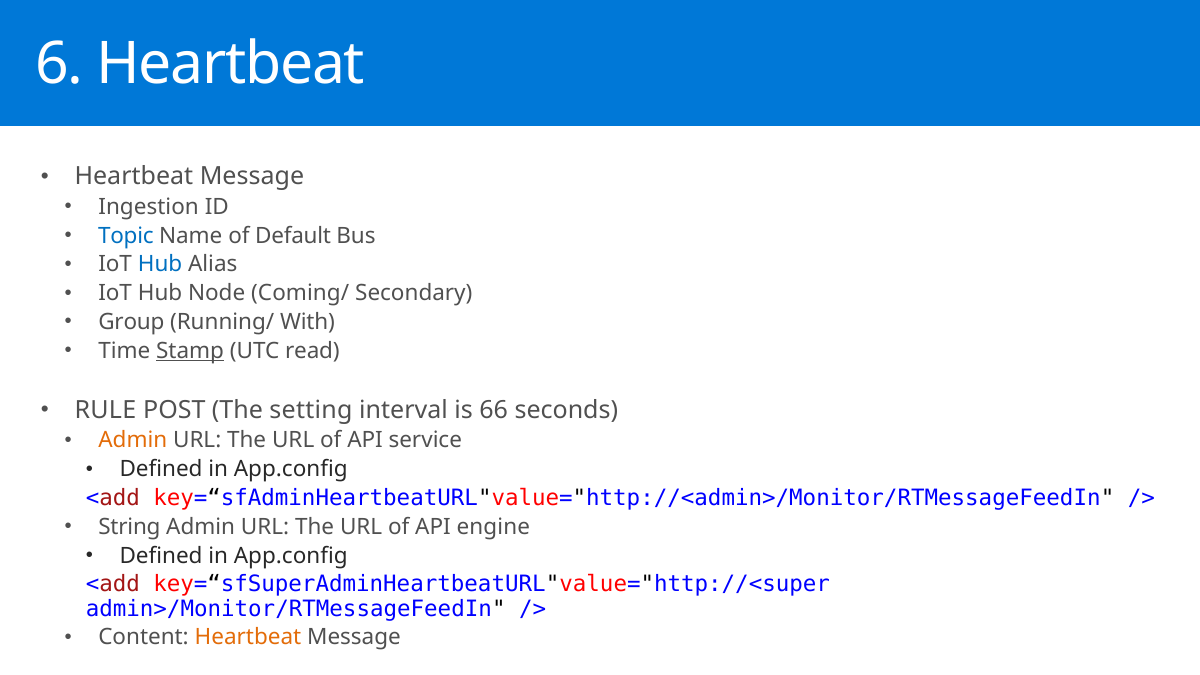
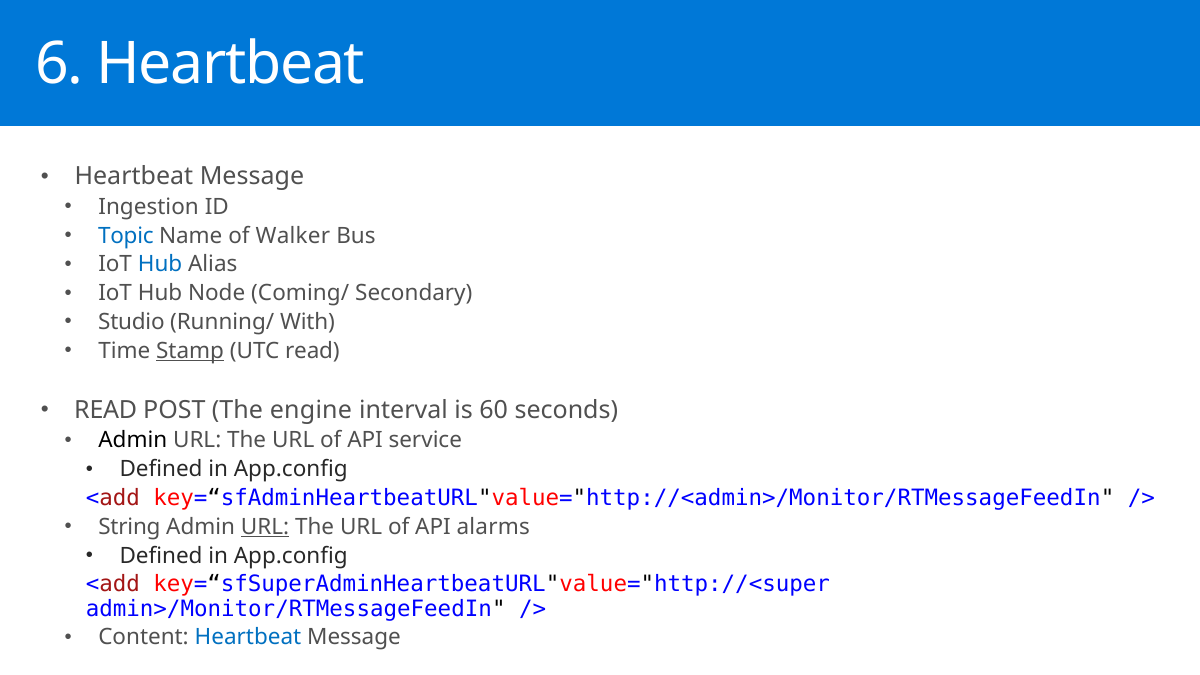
Default: Default -> Walker (293, 236)
Group: Group -> Studio (131, 322)
RULE: RULE -> READ (106, 410)
setting: setting -> engine (311, 410)
66: 66 -> 60 (494, 410)
Admin colour: orange -> black (133, 440)
URL underline: none -> present (265, 527)
engine: engine -> alarms (493, 527)
Heartbeat colour: orange -> blue (248, 638)
